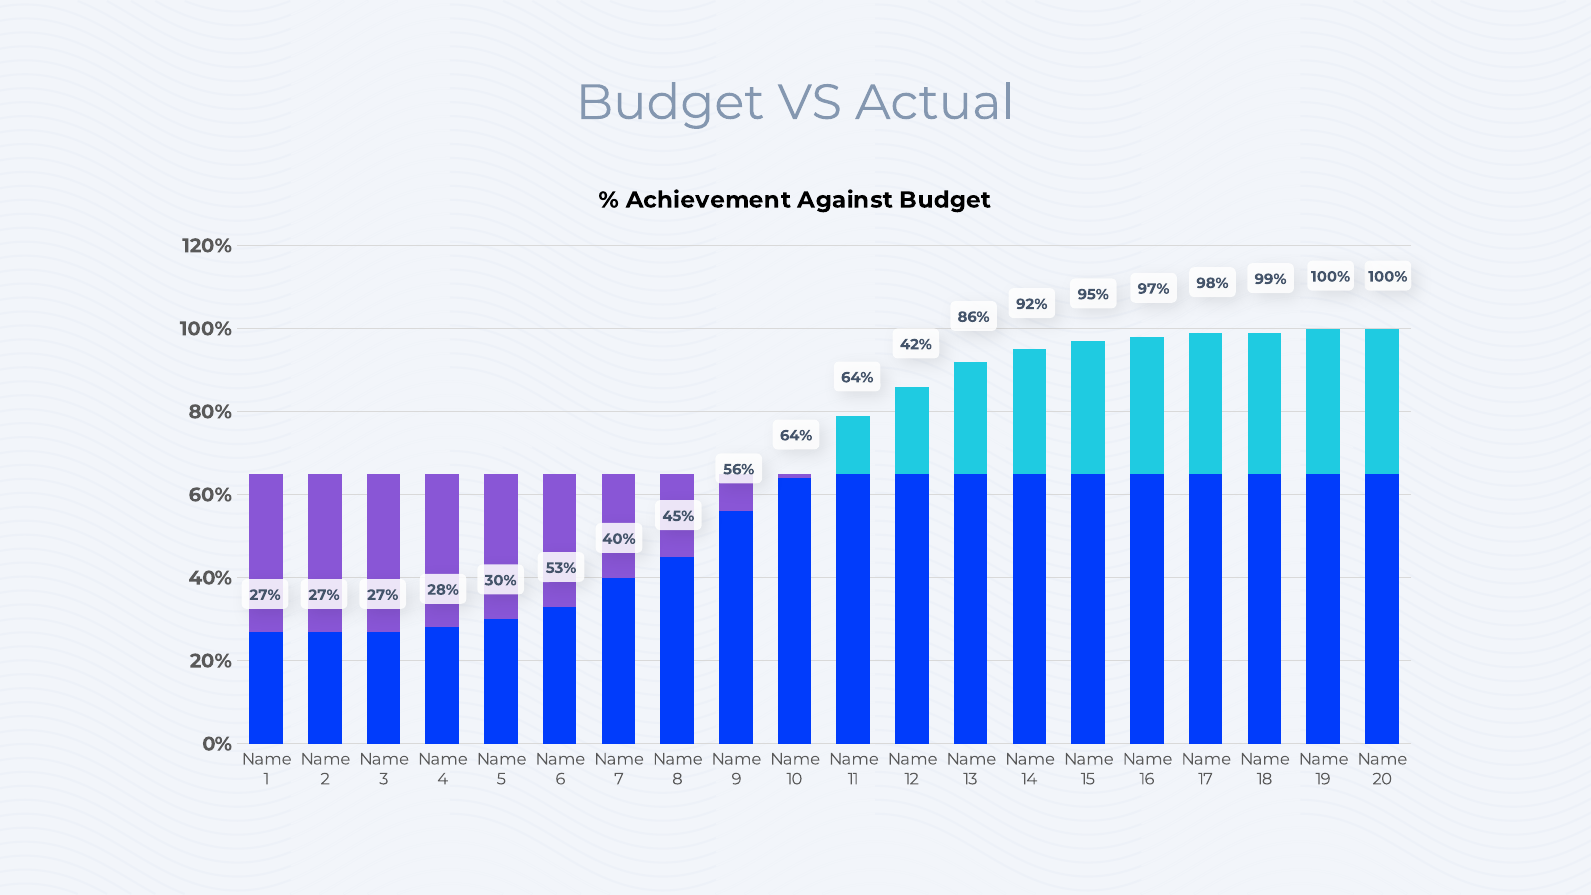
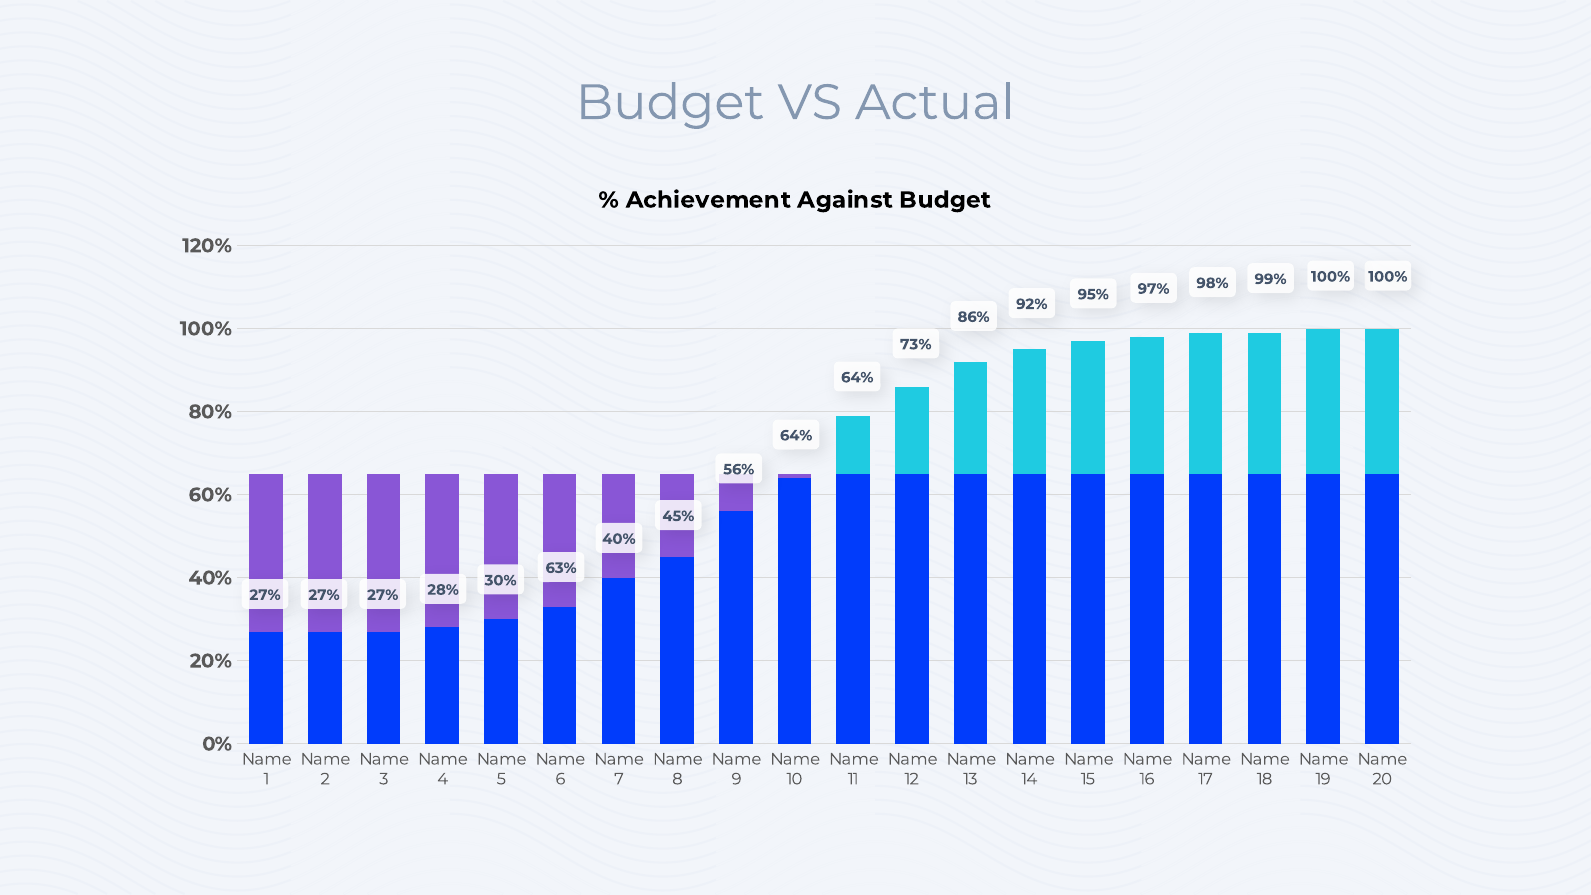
42%: 42% -> 73% (916, 344)
53%: 53% -> 63% (561, 568)
